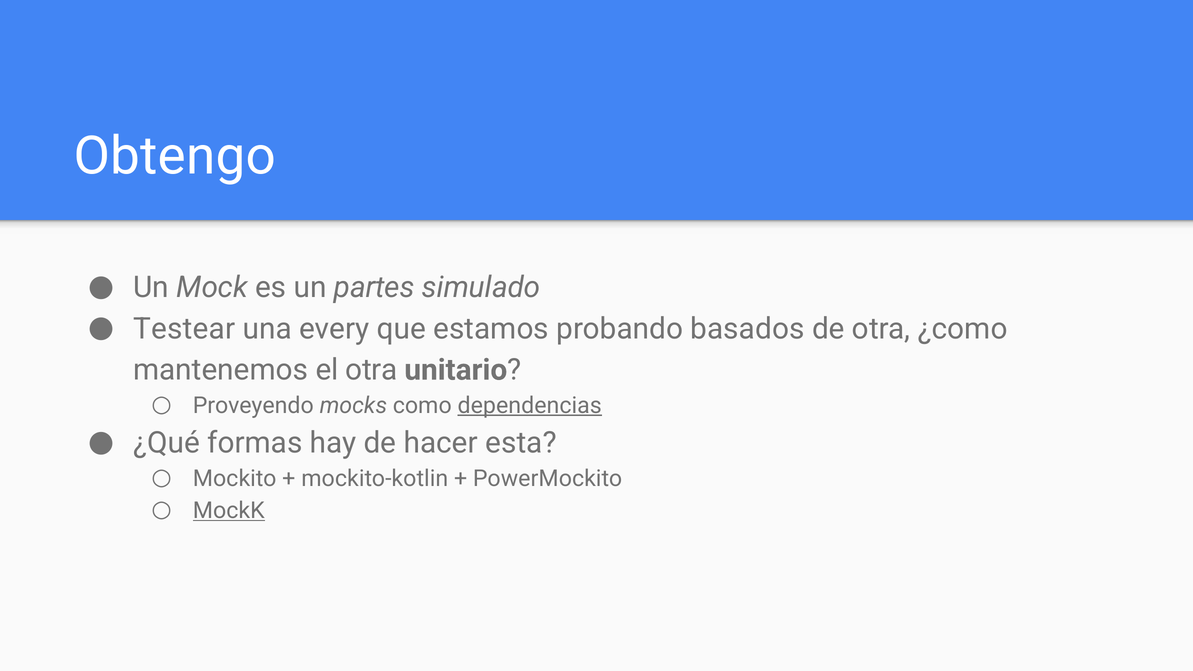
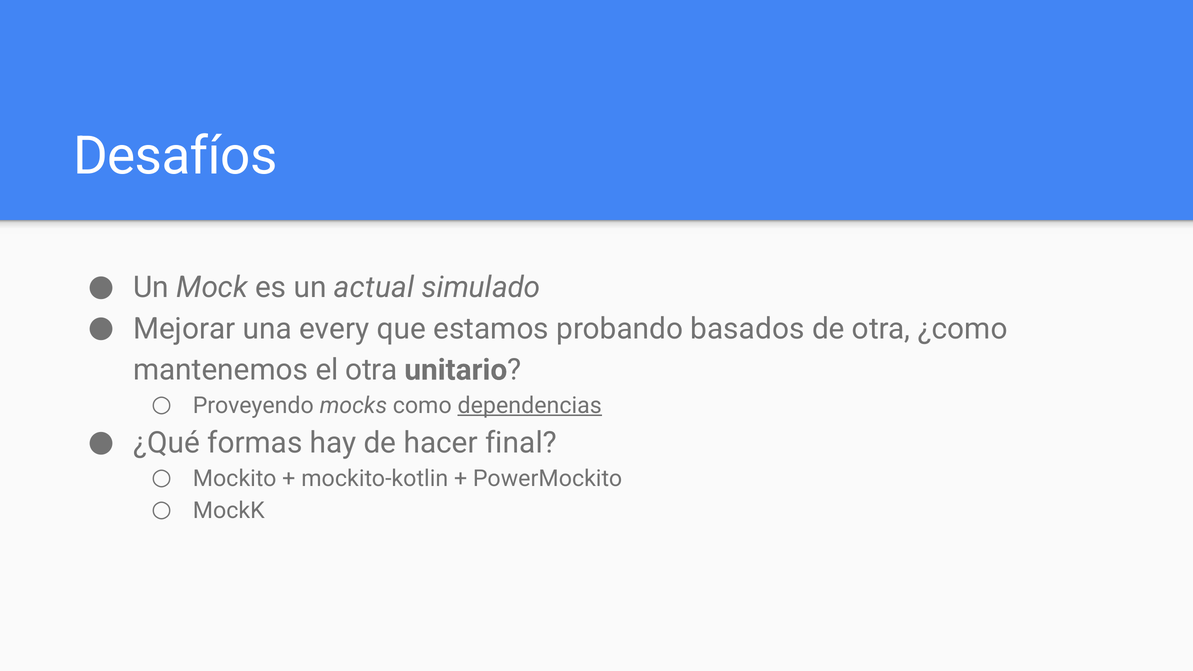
Obtengo: Obtengo -> Desafíos (175, 156)
partes: partes -> actual (374, 288)
Testear: Testear -> Mejorar (184, 329)
esta: esta -> final (521, 443)
MockK underline: present -> none (229, 511)
